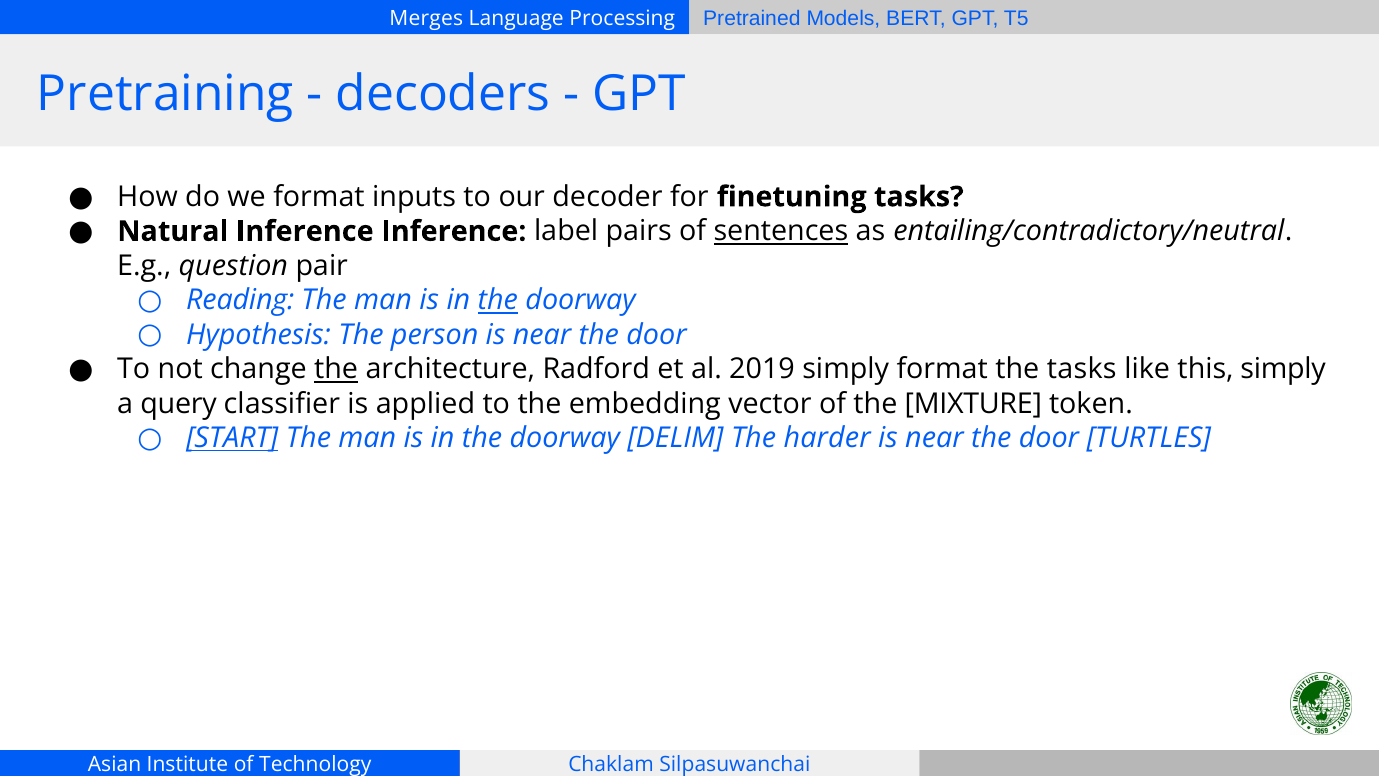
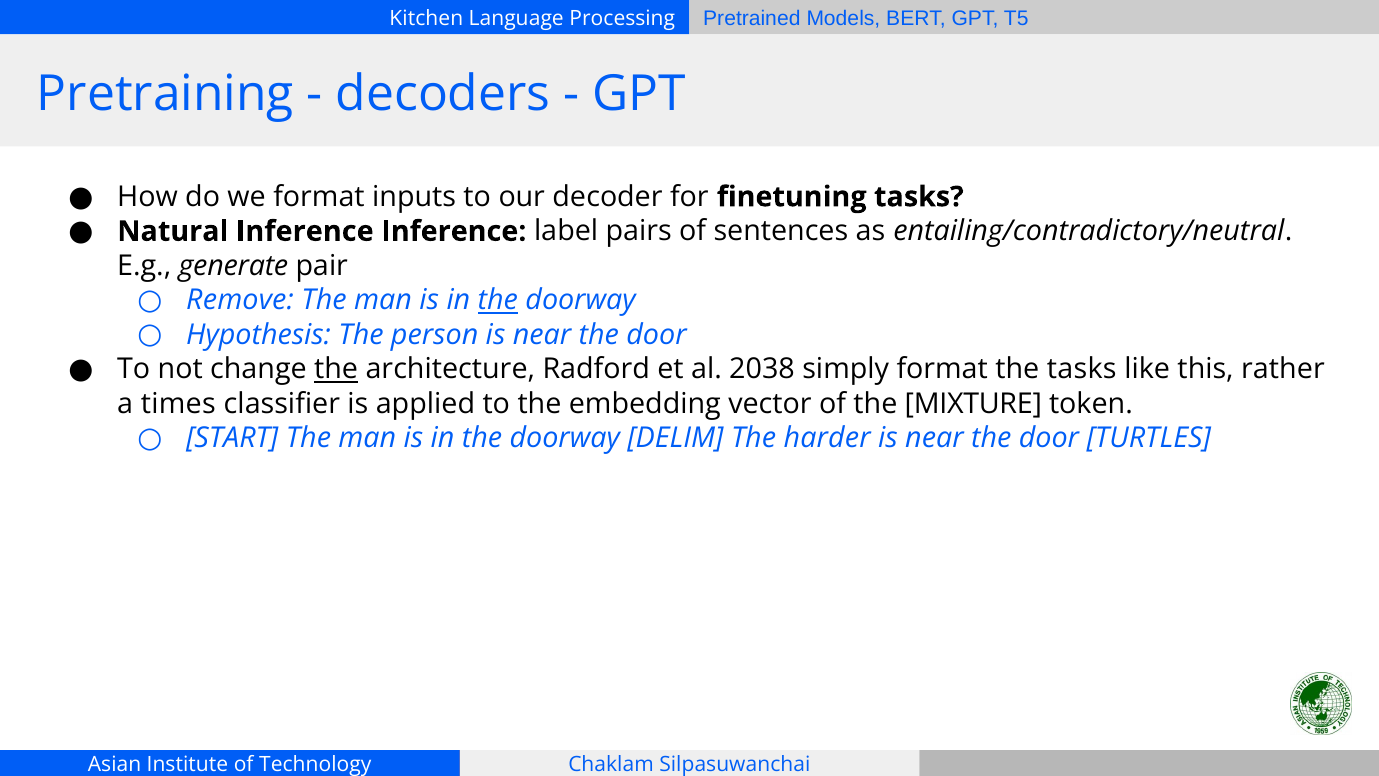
Merges: Merges -> Kitchen (426, 19)
sentences underline: present -> none (781, 231)
question: question -> generate (233, 266)
Reading: Reading -> Remove (240, 300)
2019: 2019 -> 2038 (762, 369)
this simply: simply -> rather (1283, 369)
query: query -> times (178, 404)
START underline: present -> none (232, 438)
